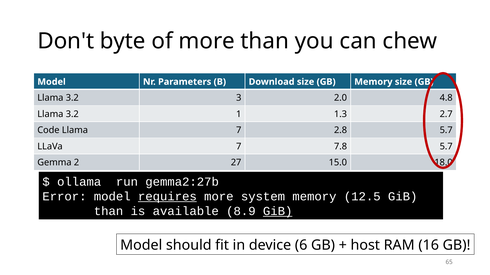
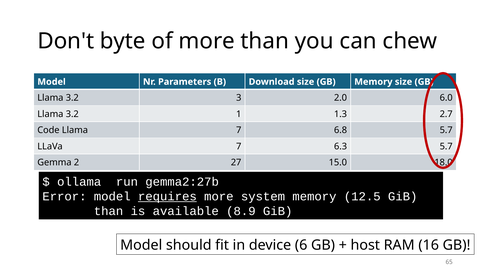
4.8: 4.8 -> 6.0 (446, 98)
2.8: 2.8 -> 6.8 (341, 131)
7.8: 7.8 -> 6.3 (341, 147)
GiB underline: present -> none (278, 212)
